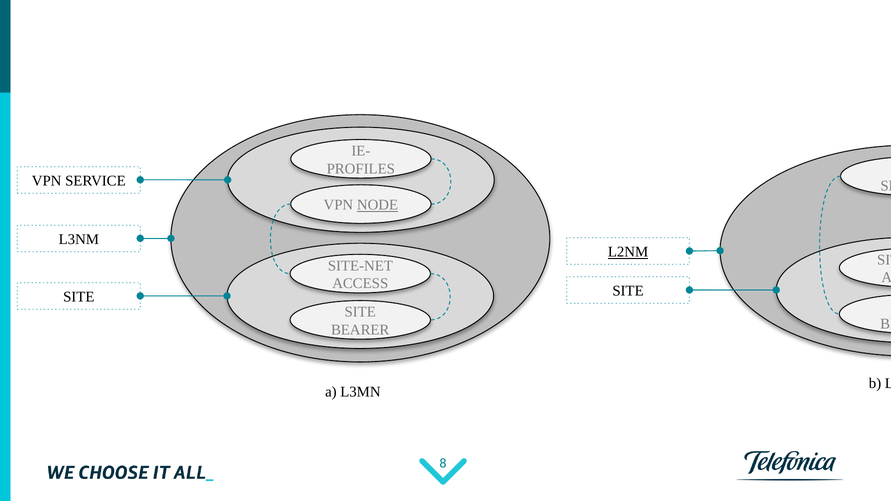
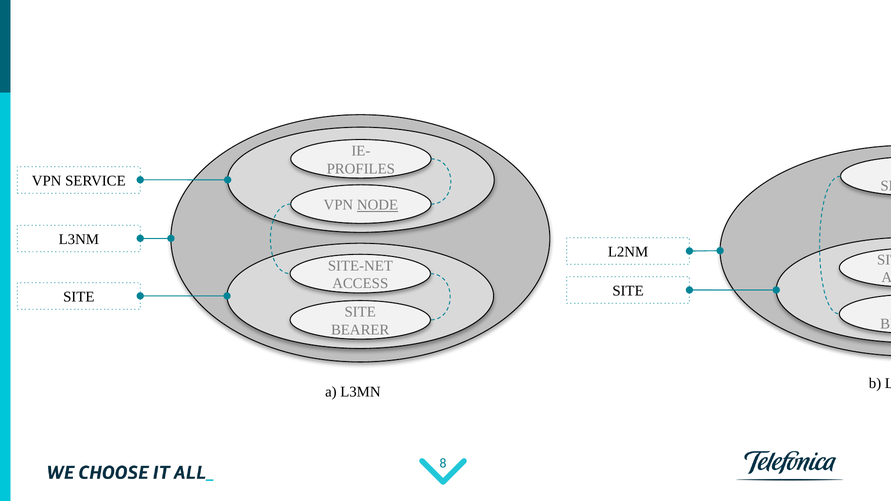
L2NM underline: present -> none (628, 252)
